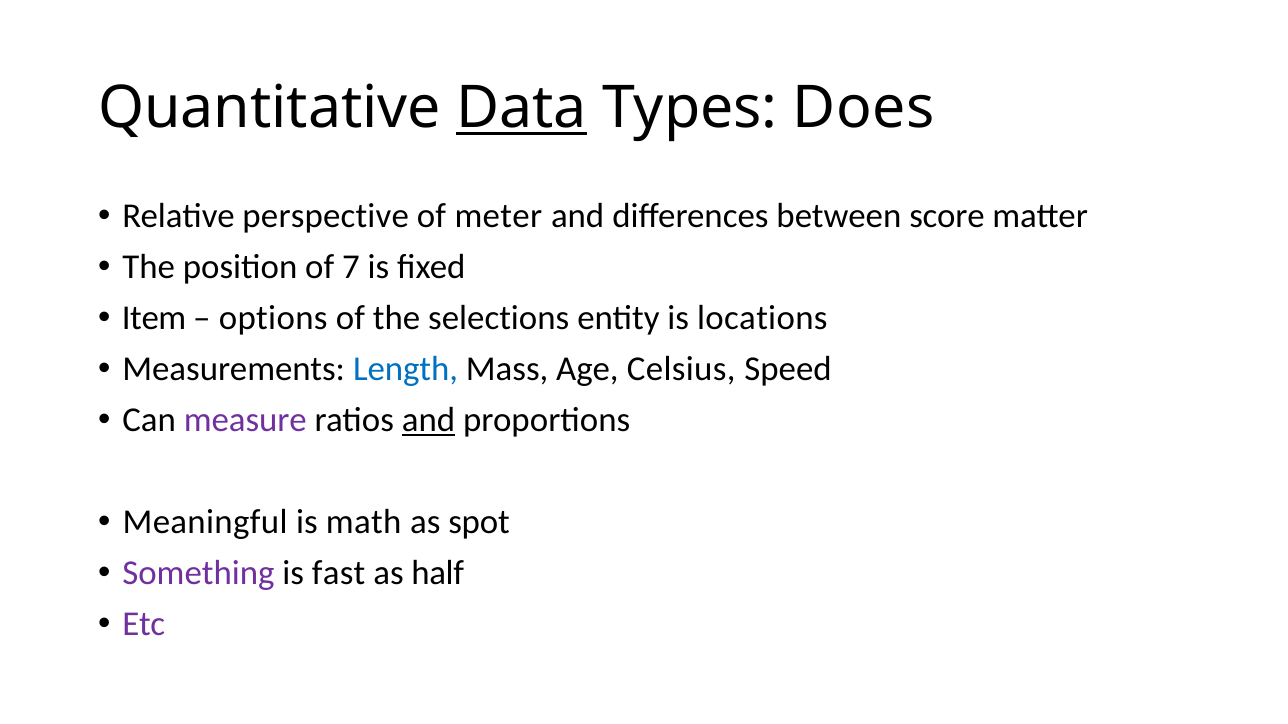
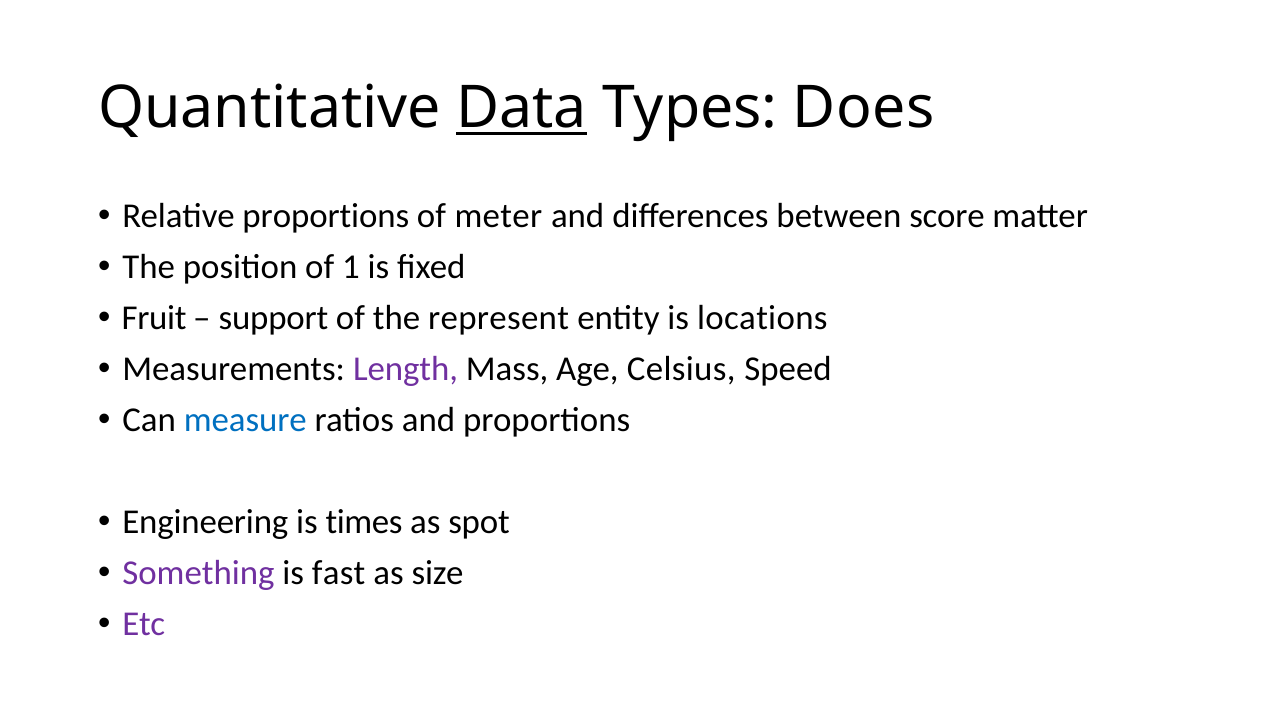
Relative perspective: perspective -> proportions (326, 216)
7: 7 -> 1 (351, 267)
Item: Item -> Fruit (154, 318)
options: options -> support (273, 318)
selections: selections -> represent (499, 318)
Length colour: blue -> purple (405, 370)
measure colour: purple -> blue (245, 421)
and underline: present -> none (429, 421)
Meaningful: Meaningful -> Engineering (205, 523)
math: math -> times (364, 523)
half: half -> size (438, 574)
